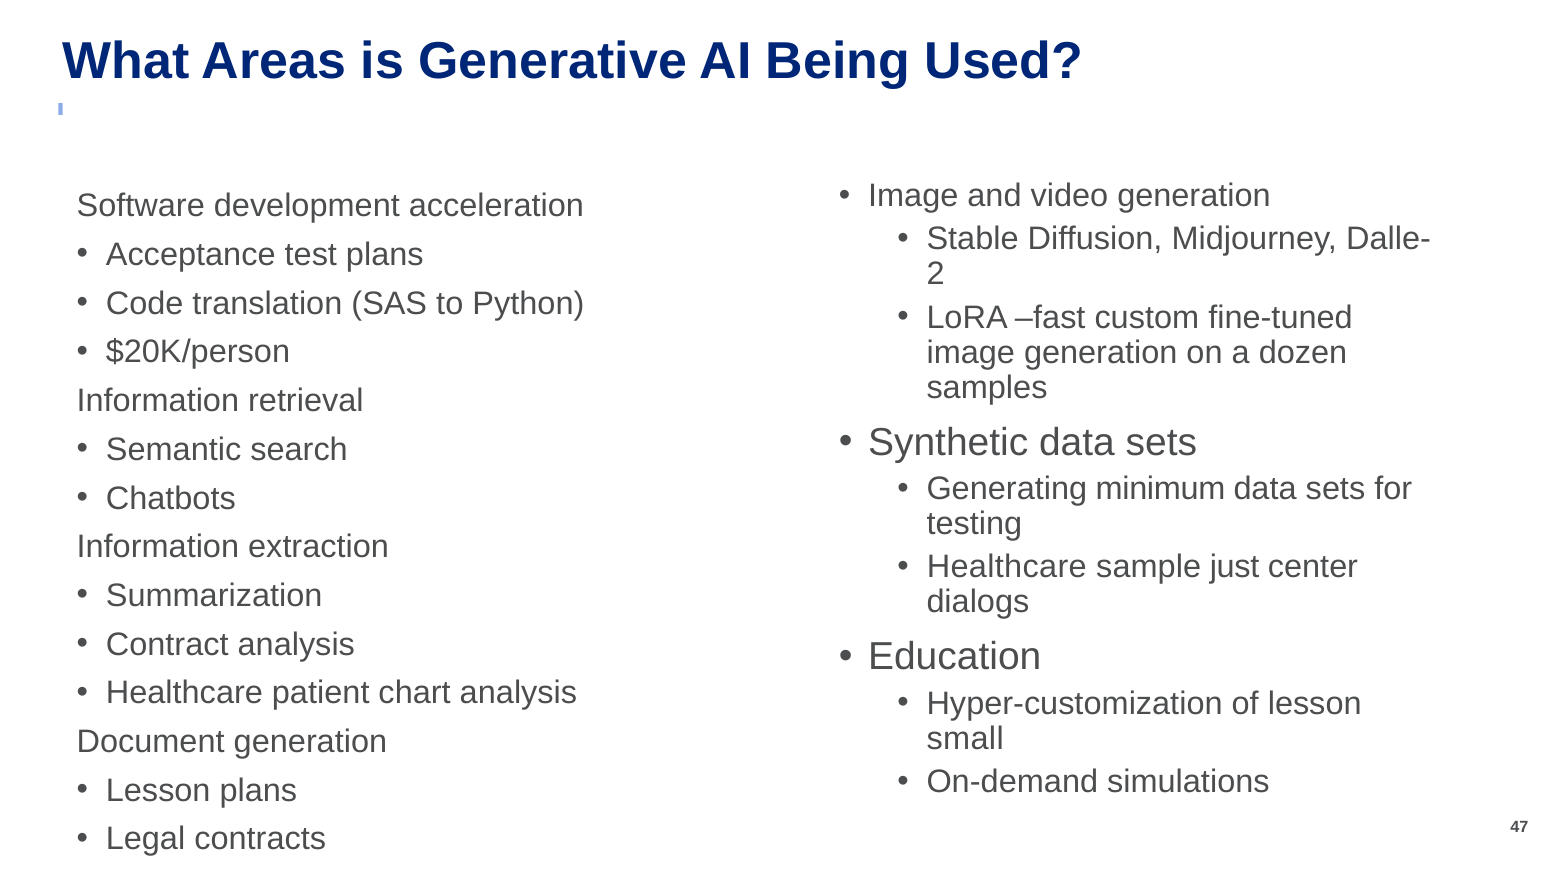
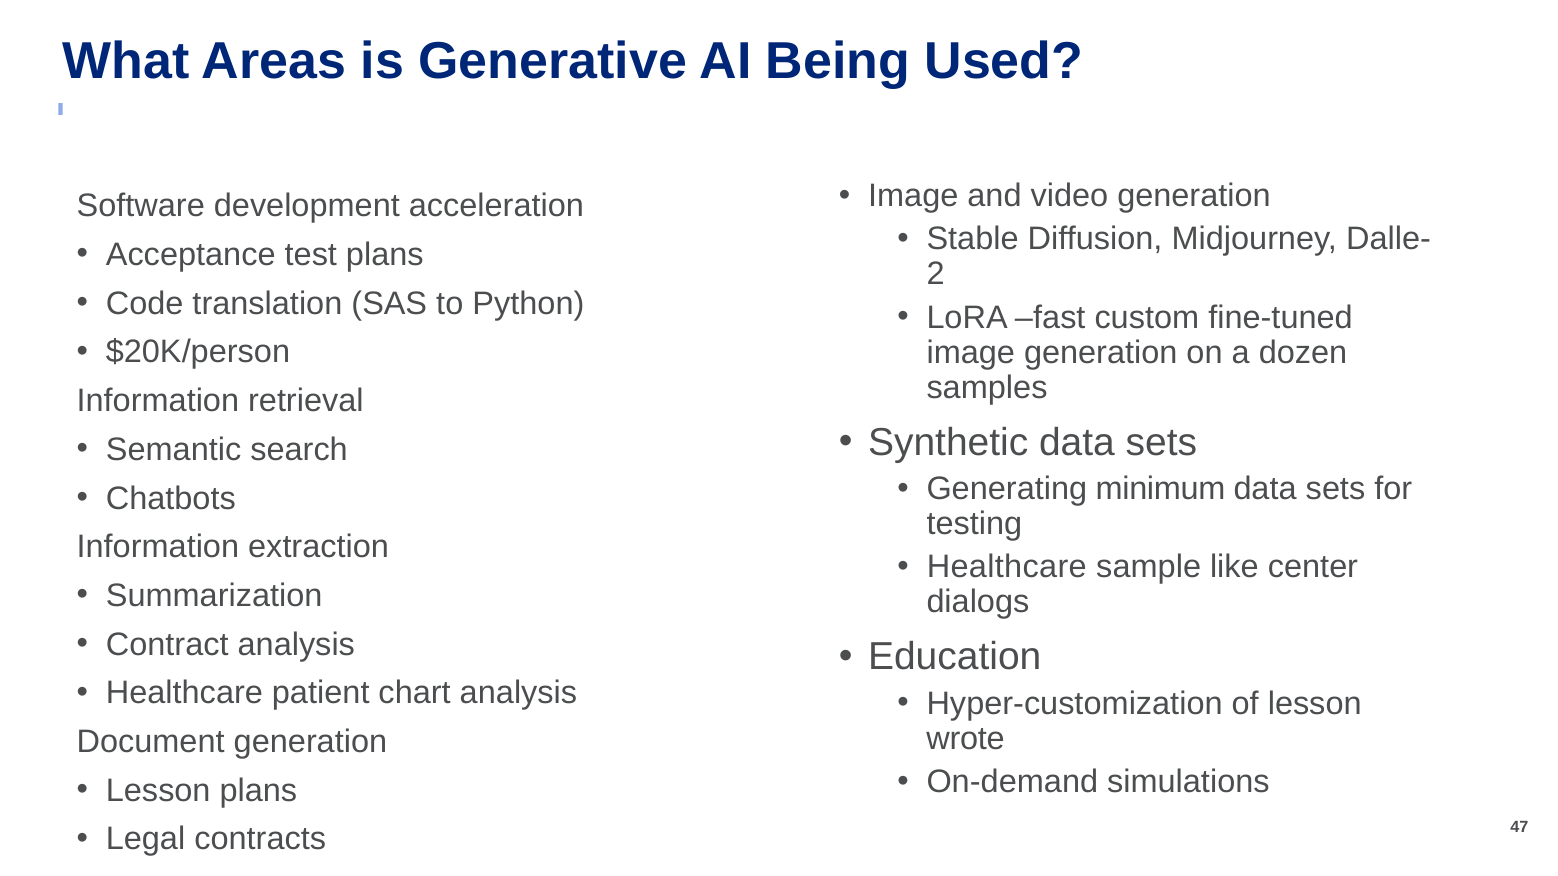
just: just -> like (1234, 567)
small: small -> wrote (966, 739)
